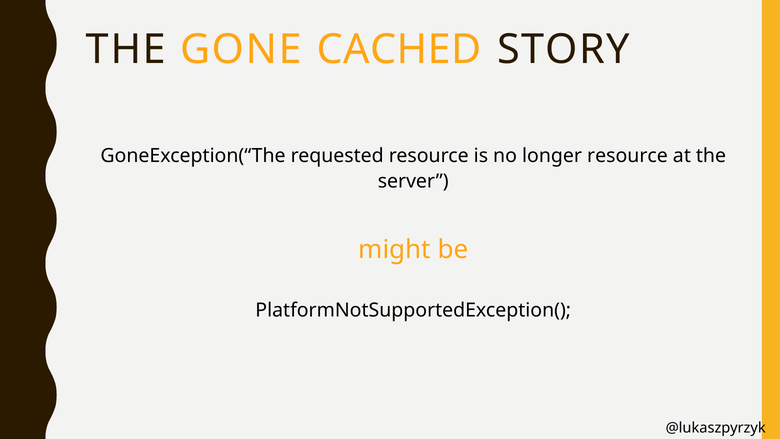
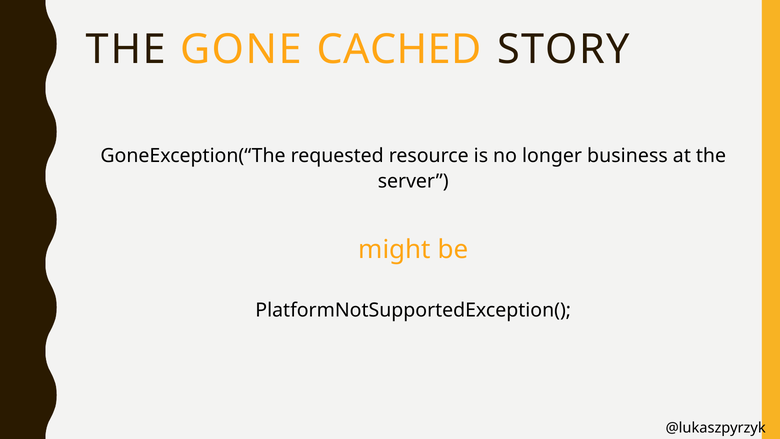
longer resource: resource -> business (627, 156)
